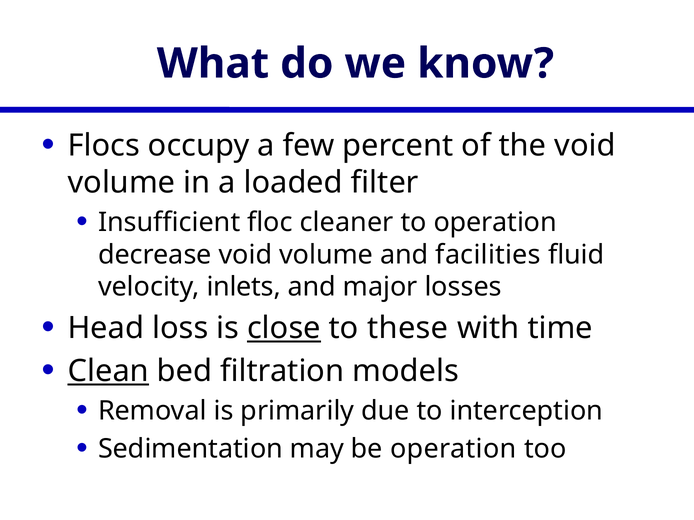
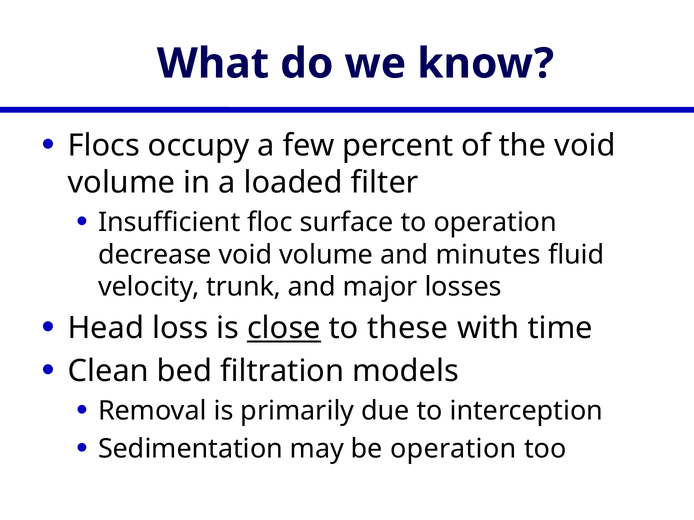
cleaner: cleaner -> surface (347, 222)
facilities: facilities -> minutes (488, 255)
inlets: inlets -> trunk (244, 287)
Clean underline: present -> none (108, 372)
